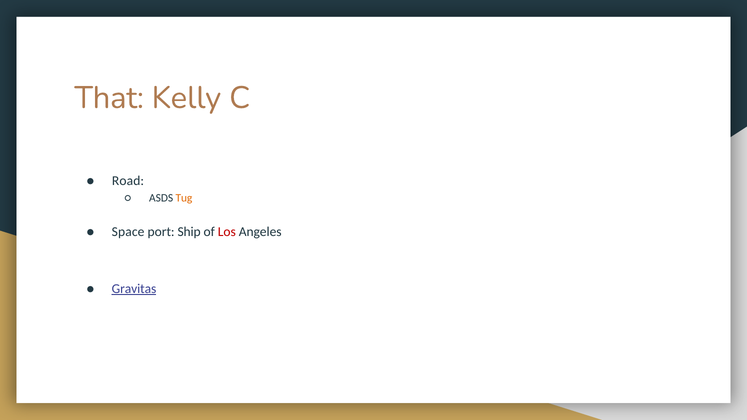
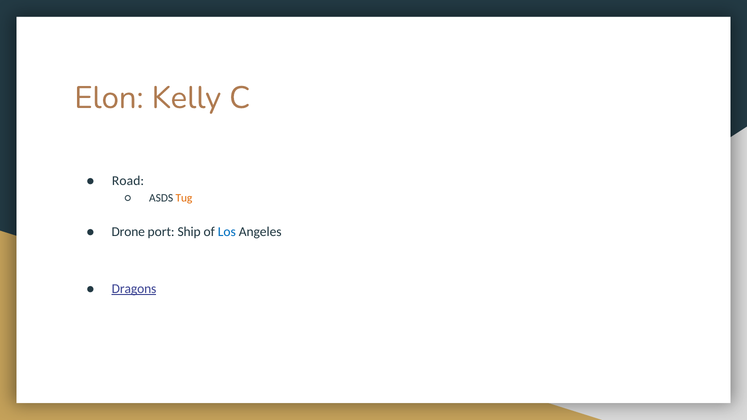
That: That -> Elon (109, 98)
Space: Space -> Drone (128, 232)
Los colour: red -> blue (227, 232)
Gravitas: Gravitas -> Dragons (134, 289)
